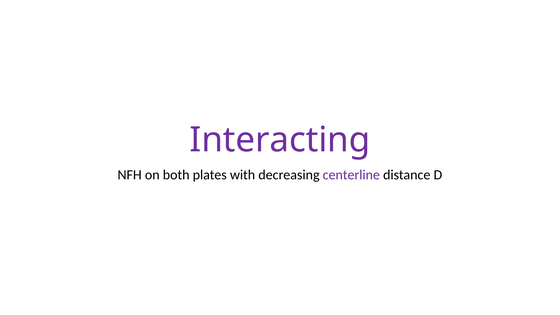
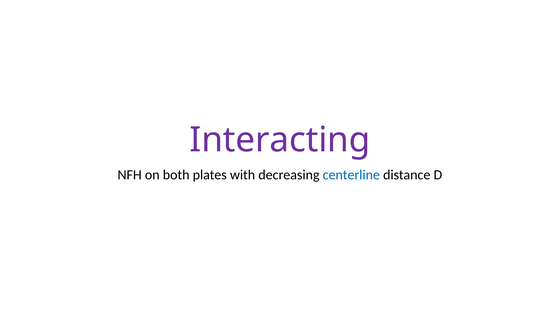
centerline colour: purple -> blue (351, 175)
